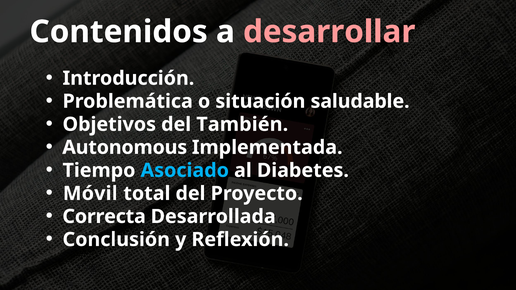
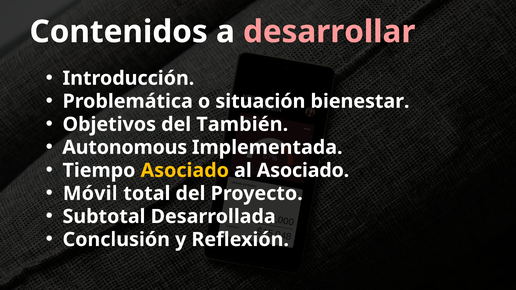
saludable: saludable -> bienestar (360, 101)
Asociado colour: light blue -> yellow (185, 171)
al Diabetes: Diabetes -> Asociado (303, 171)
Correcta: Correcta -> Subtotal (104, 217)
